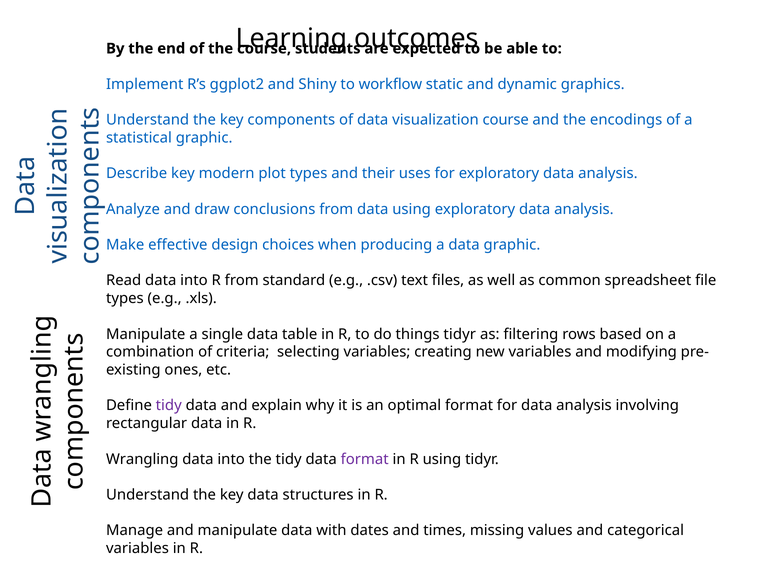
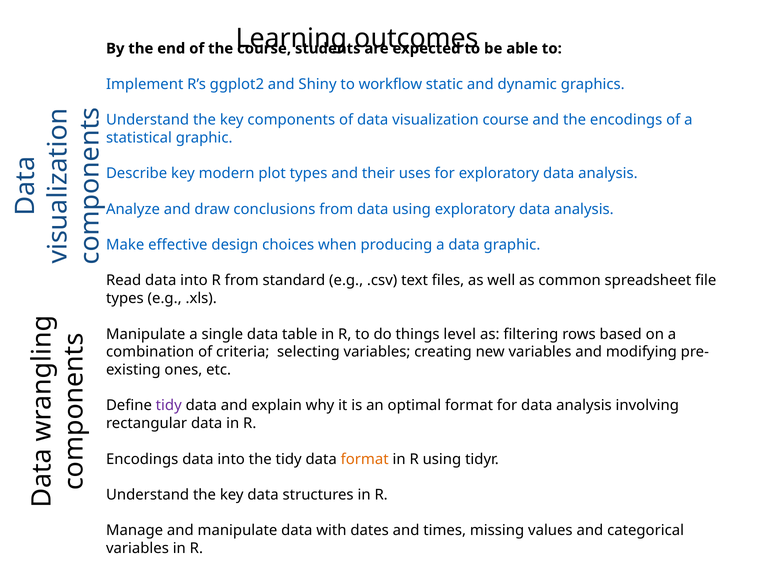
things tidyr: tidyr -> level (460, 334)
Wrangling: Wrangling -> Encodings (142, 459)
format colour: purple -> orange (365, 459)
